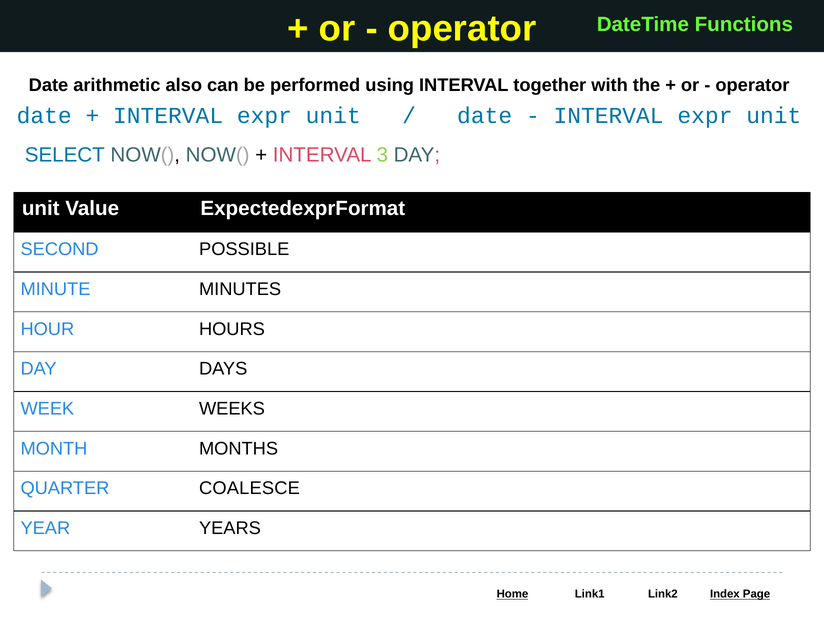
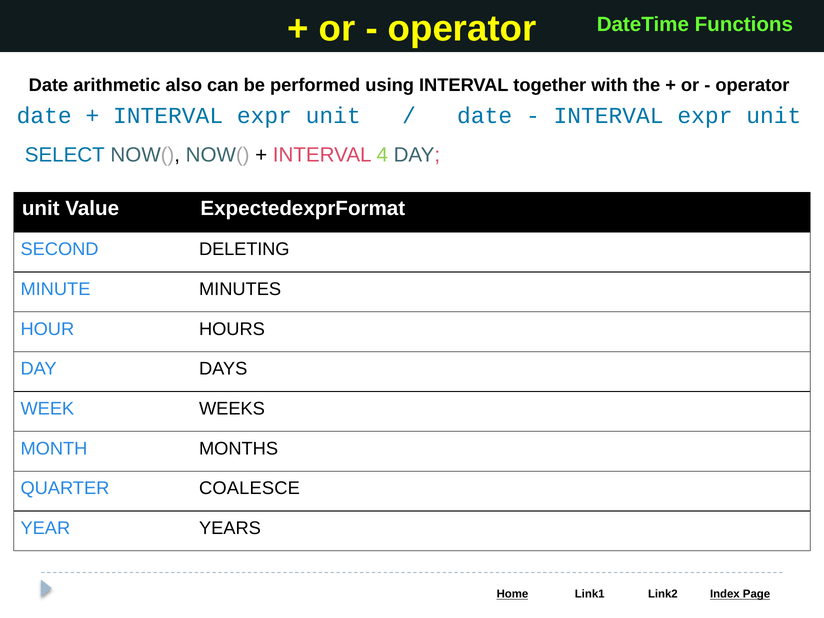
3: 3 -> 4 (382, 155)
POSSIBLE: POSSIBLE -> DELETING (244, 249)
